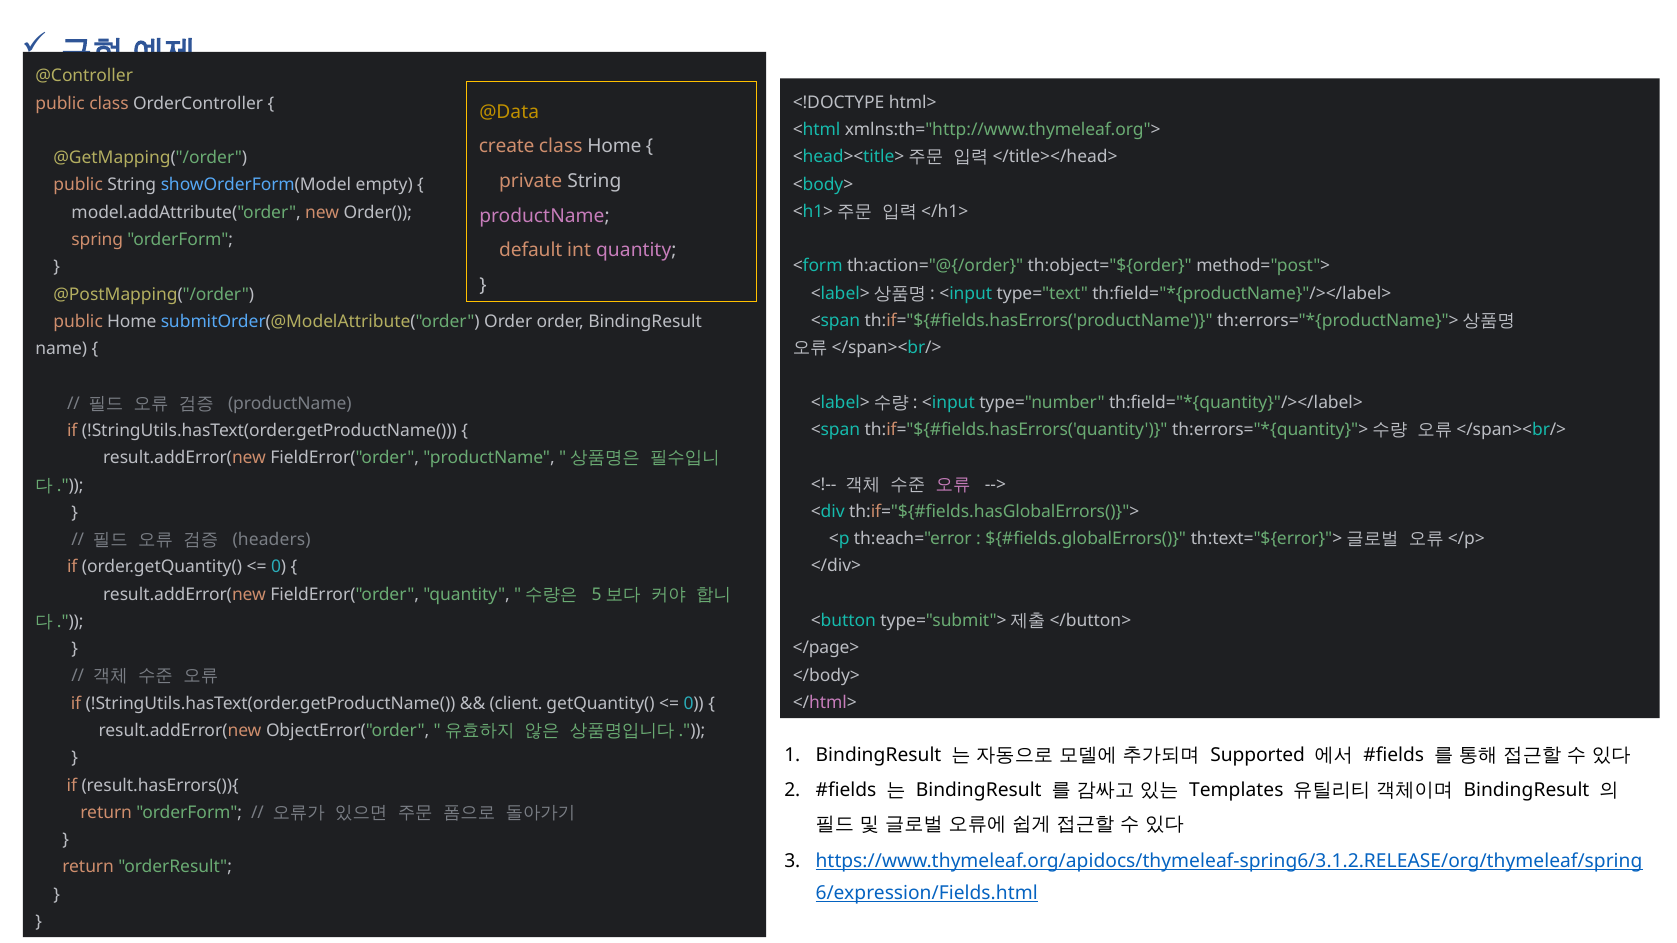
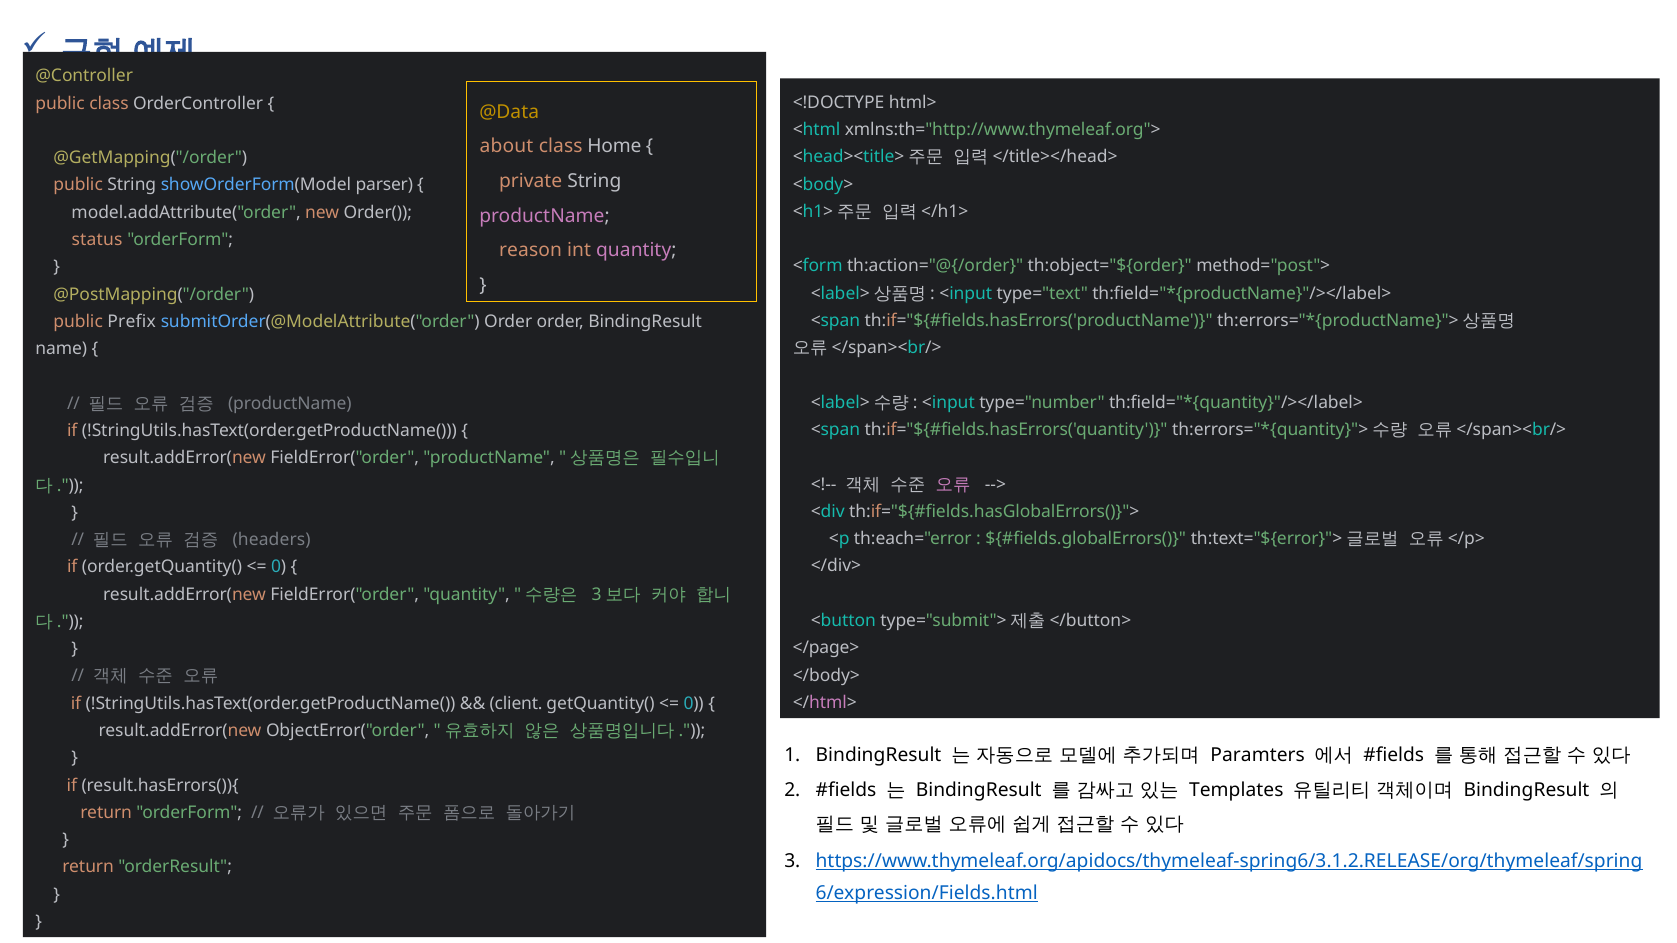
create: create -> about (507, 147)
empty: empty -> parser (384, 185)
spring: spring -> status (97, 240)
default: default -> reason (531, 250)
public Home: Home -> Prefix (132, 322)
5: 5 -> 3 (597, 595)
Supported: Supported -> Paramters (1258, 756)
